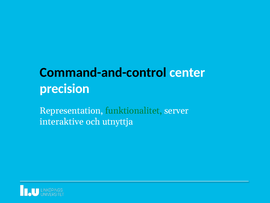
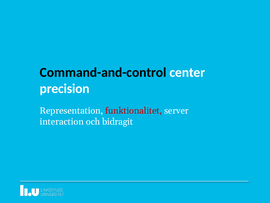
funktionalitet colour: green -> red (134, 111)
interaktive: interaktive -> interaction (62, 121)
utnyttja: utnyttja -> bidragit (118, 121)
